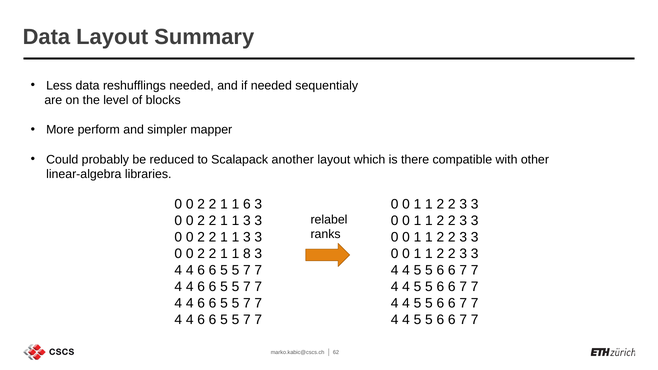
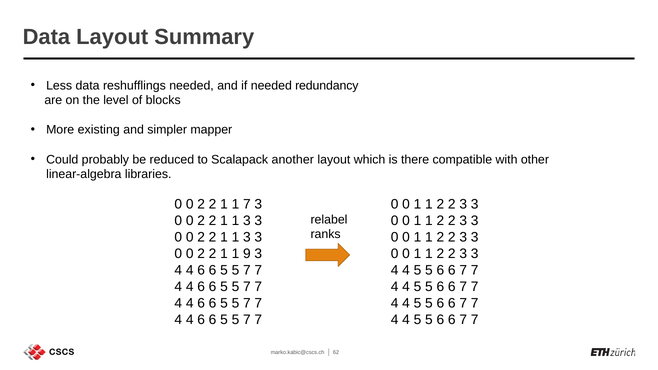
sequentialy: sequentialy -> redundancy (327, 86)
perform: perform -> existing (99, 130)
1 6: 6 -> 7 (247, 204)
8: 8 -> 9 (247, 254)
